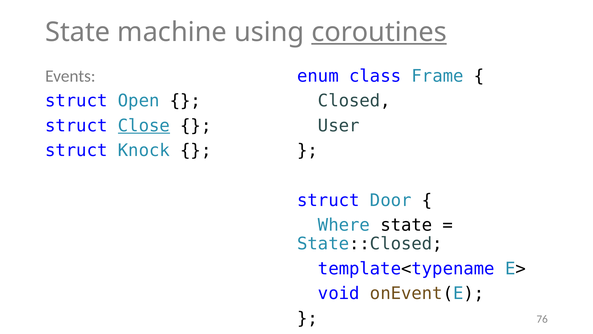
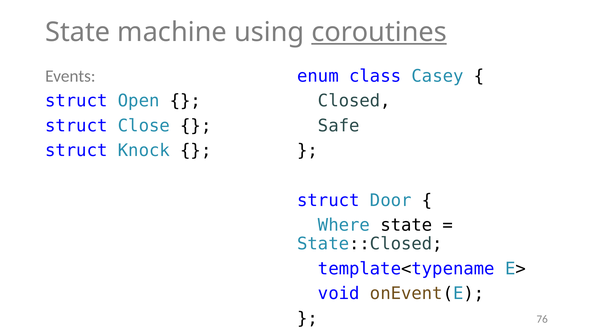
Frame: Frame -> Casey (438, 76)
Close underline: present -> none (144, 126)
User: User -> Safe (339, 126)
